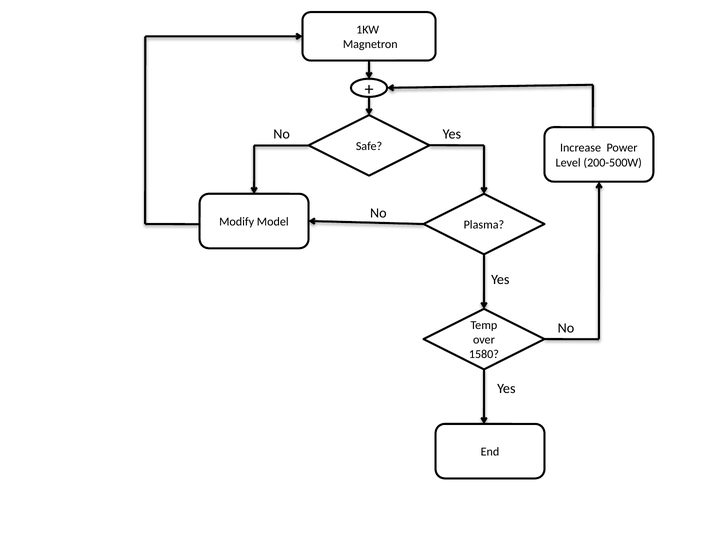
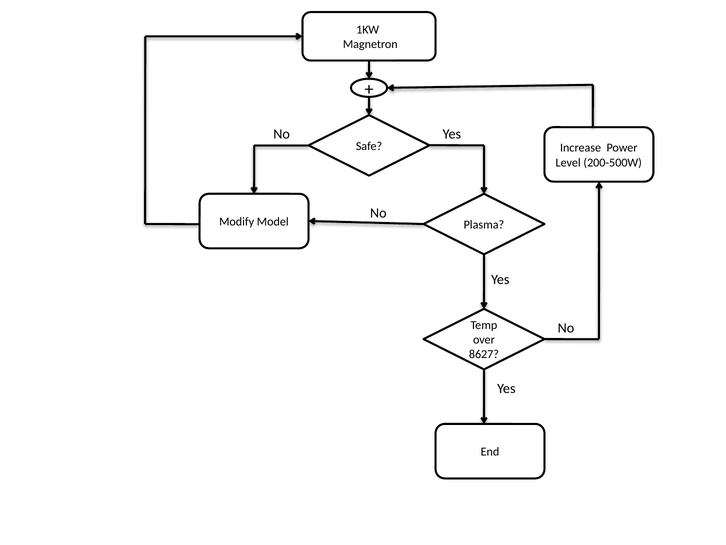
1580: 1580 -> 8627 (484, 354)
